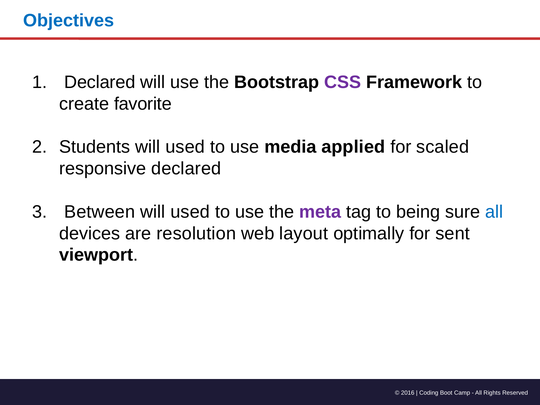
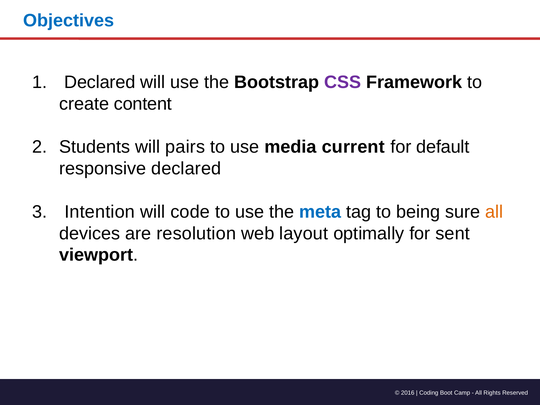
favorite: favorite -> content (143, 104)
Students will used: used -> pairs (185, 147)
applied: applied -> current (353, 147)
scaled: scaled -> default (443, 147)
Between: Between -> Intention (100, 212)
used: used -> code (190, 212)
meta colour: purple -> blue (320, 212)
all colour: blue -> orange (494, 212)
